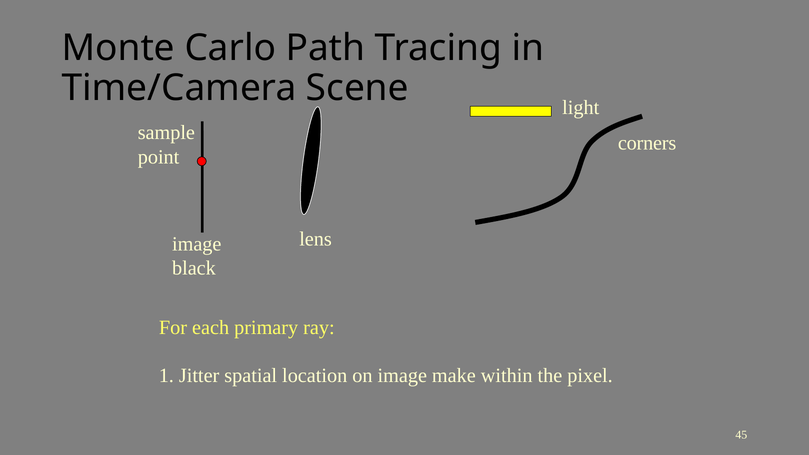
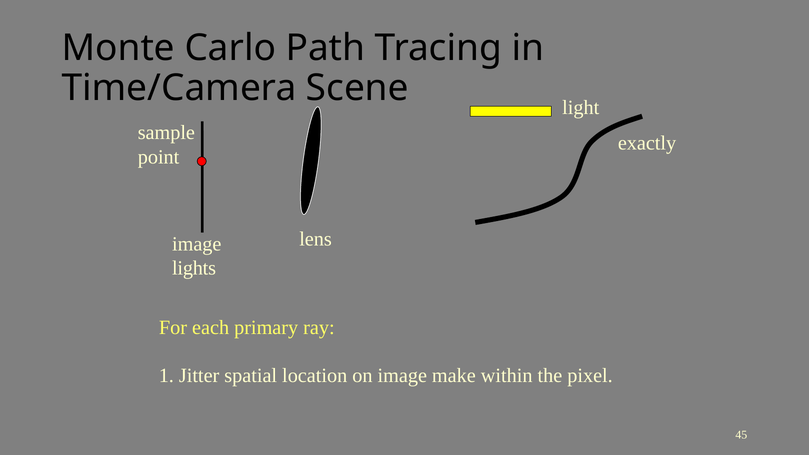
corners: corners -> exactly (647, 143)
black: black -> lights (194, 268)
